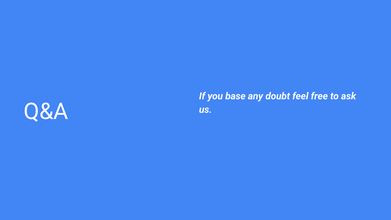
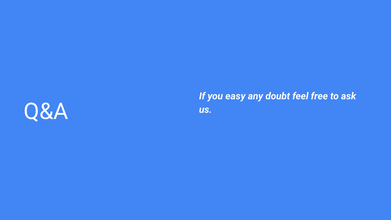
base: base -> easy (235, 96)
